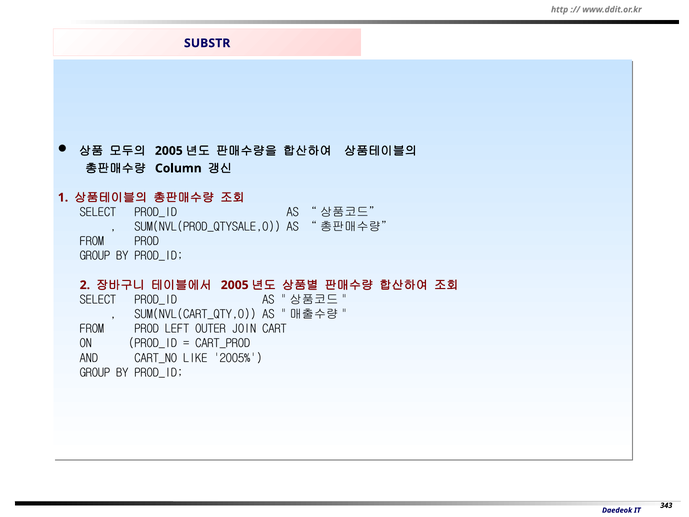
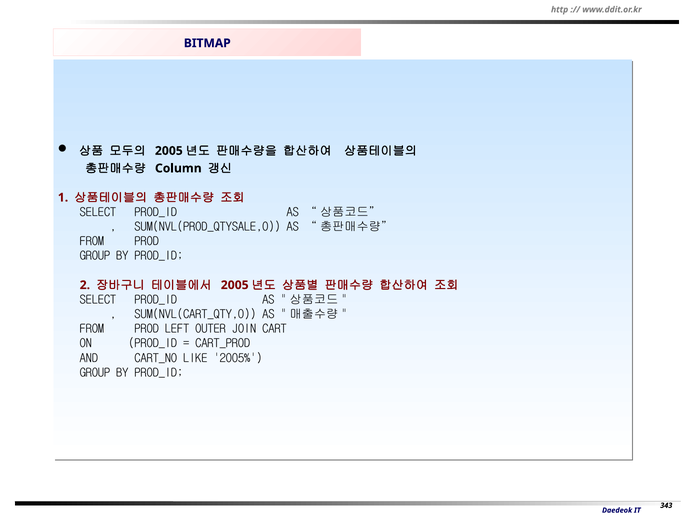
SUBSTR: SUBSTR -> BITMAP (207, 43)
